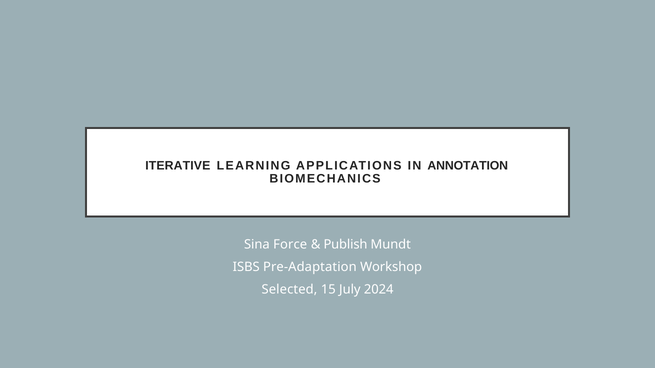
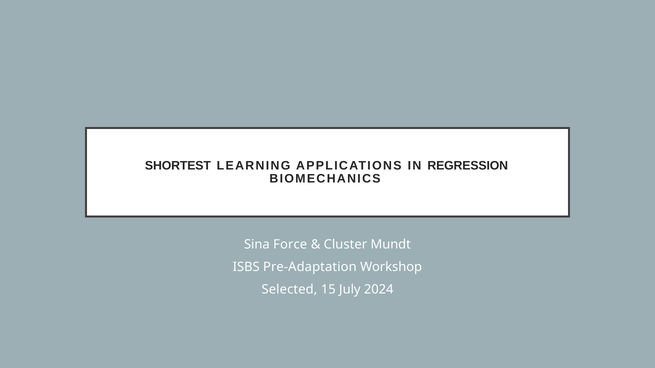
ITERATIVE: ITERATIVE -> SHORTEST (178, 166)
ANNOTATION: ANNOTATION -> REGRESSION (468, 166)
Publish: Publish -> Cluster (345, 245)
